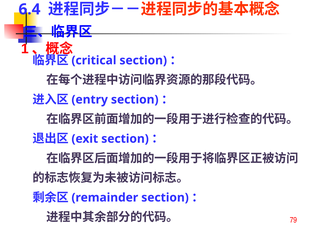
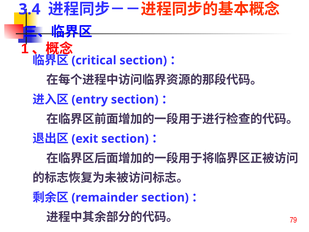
6.4: 6.4 -> 3.4 (29, 9)
